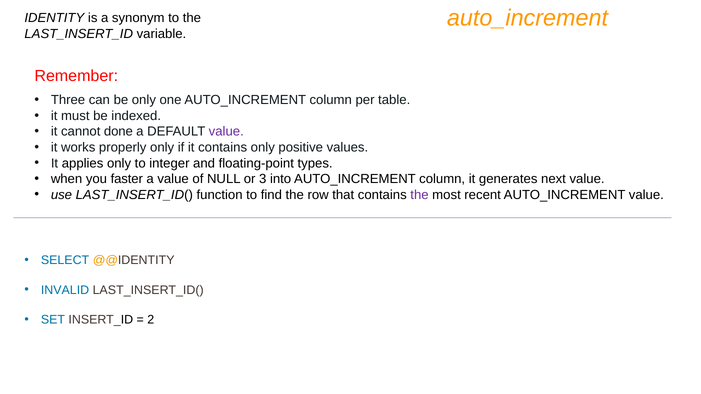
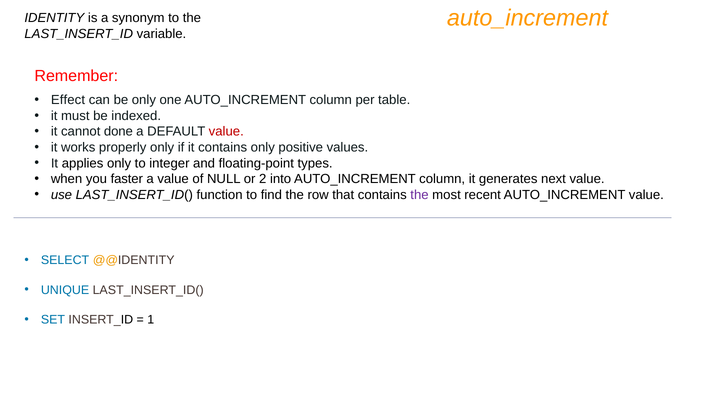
Three: Three -> Effect (68, 100)
value colour: purple -> red (226, 132)
3: 3 -> 2 (263, 179)
INVALID: INVALID -> UNIQUE (65, 290)
2: 2 -> 1 (151, 320)
